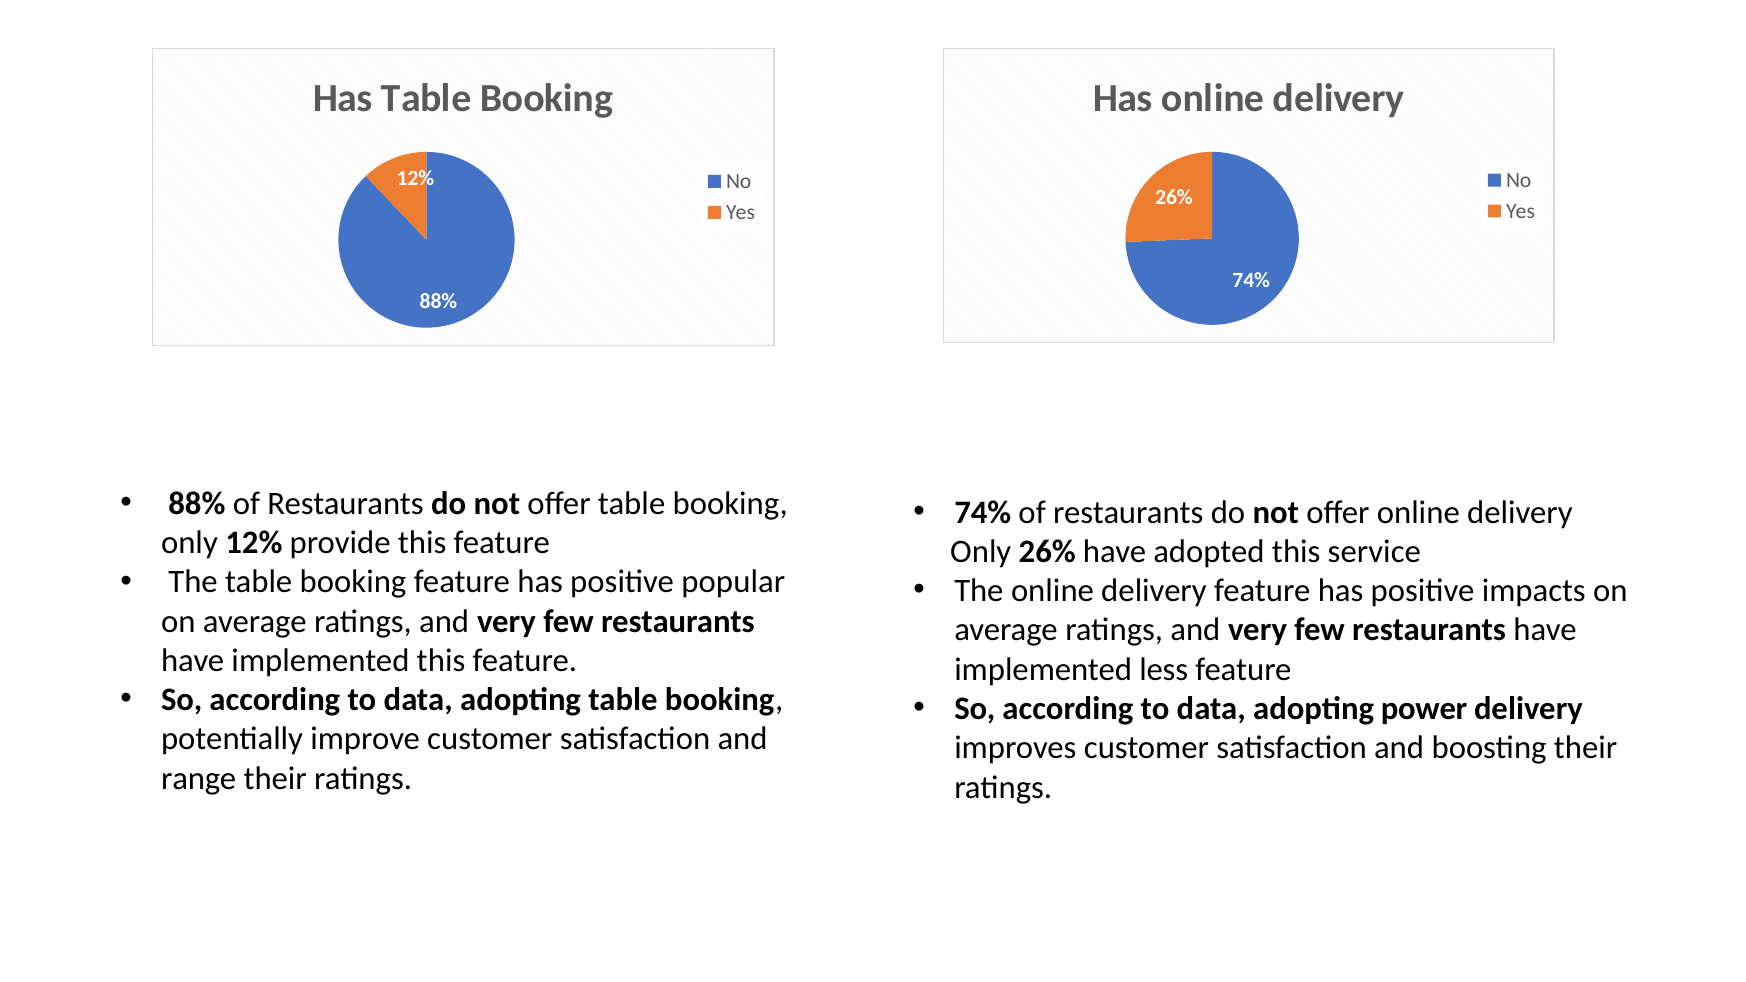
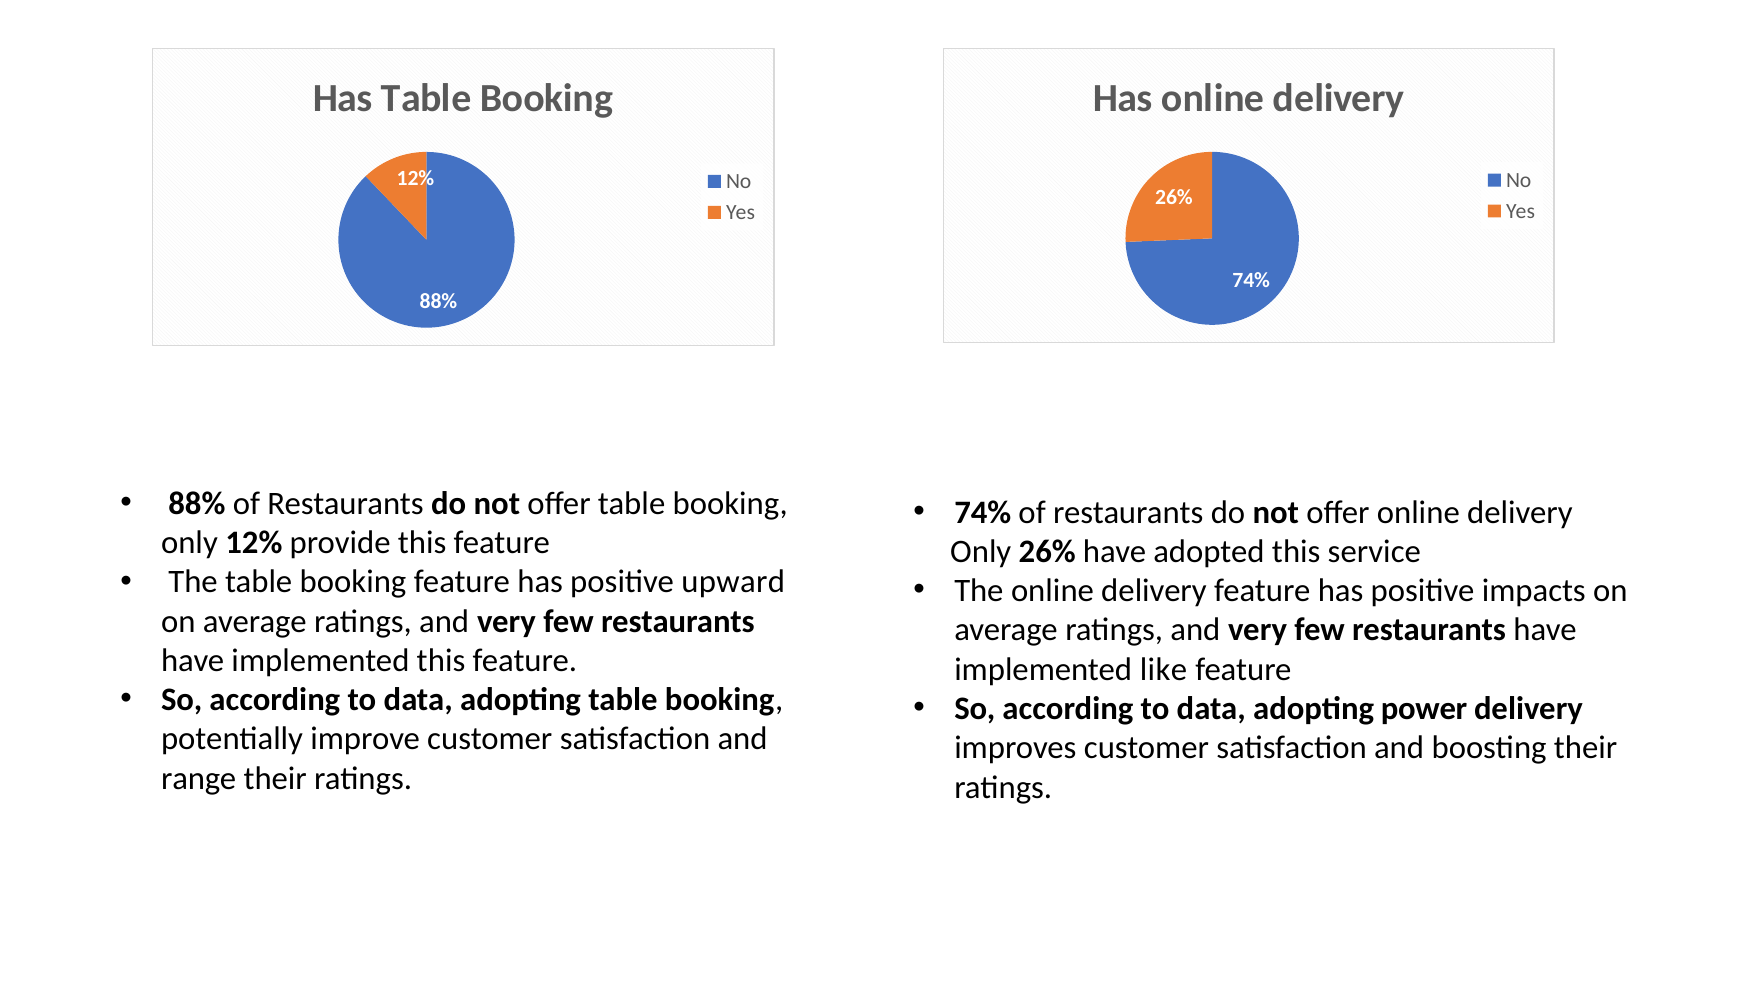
popular: popular -> upward (733, 582)
less: less -> like (1163, 670)
